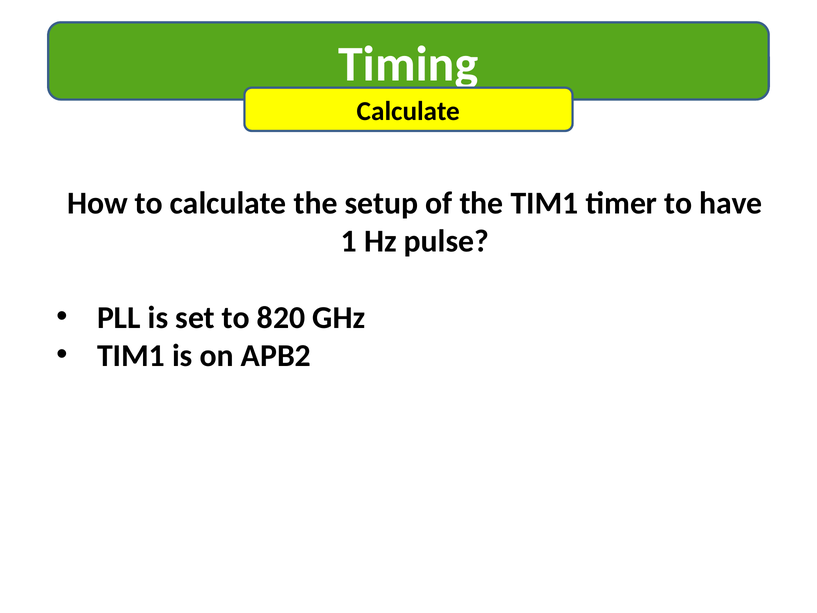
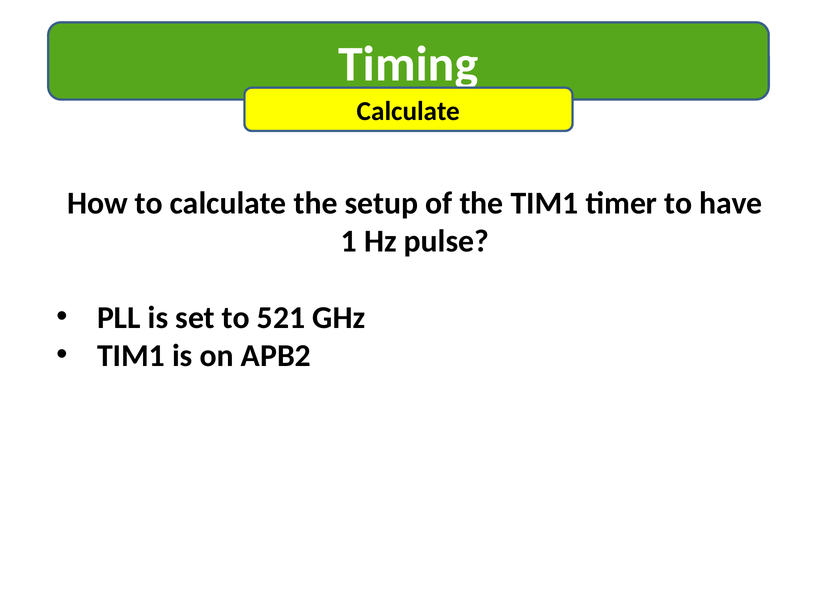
820: 820 -> 521 (281, 317)
